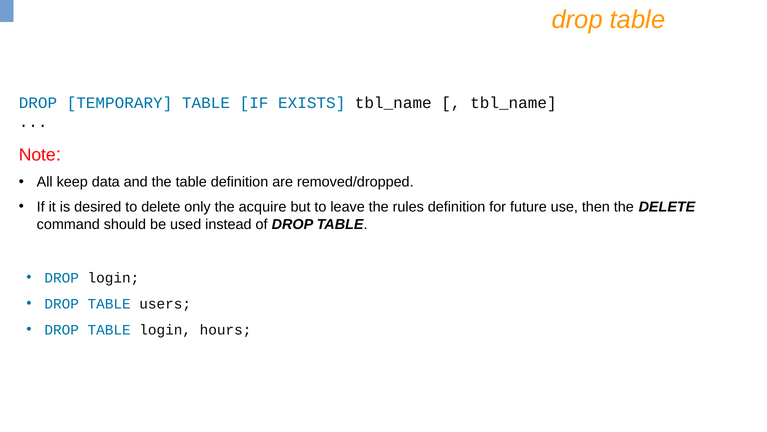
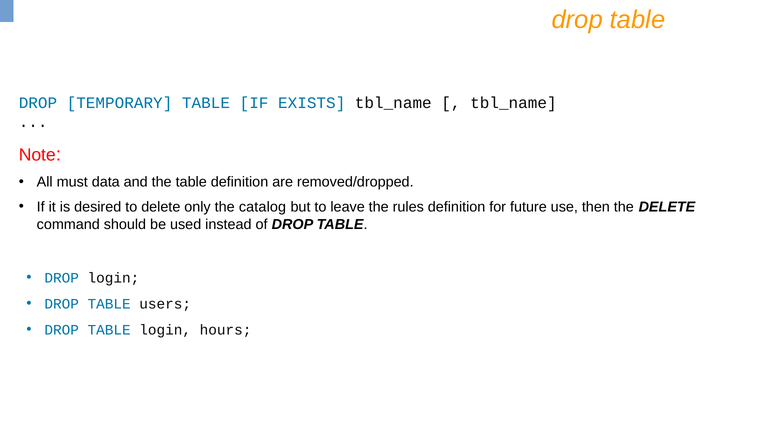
keep: keep -> must (72, 182)
acquire: acquire -> catalog (263, 207)
